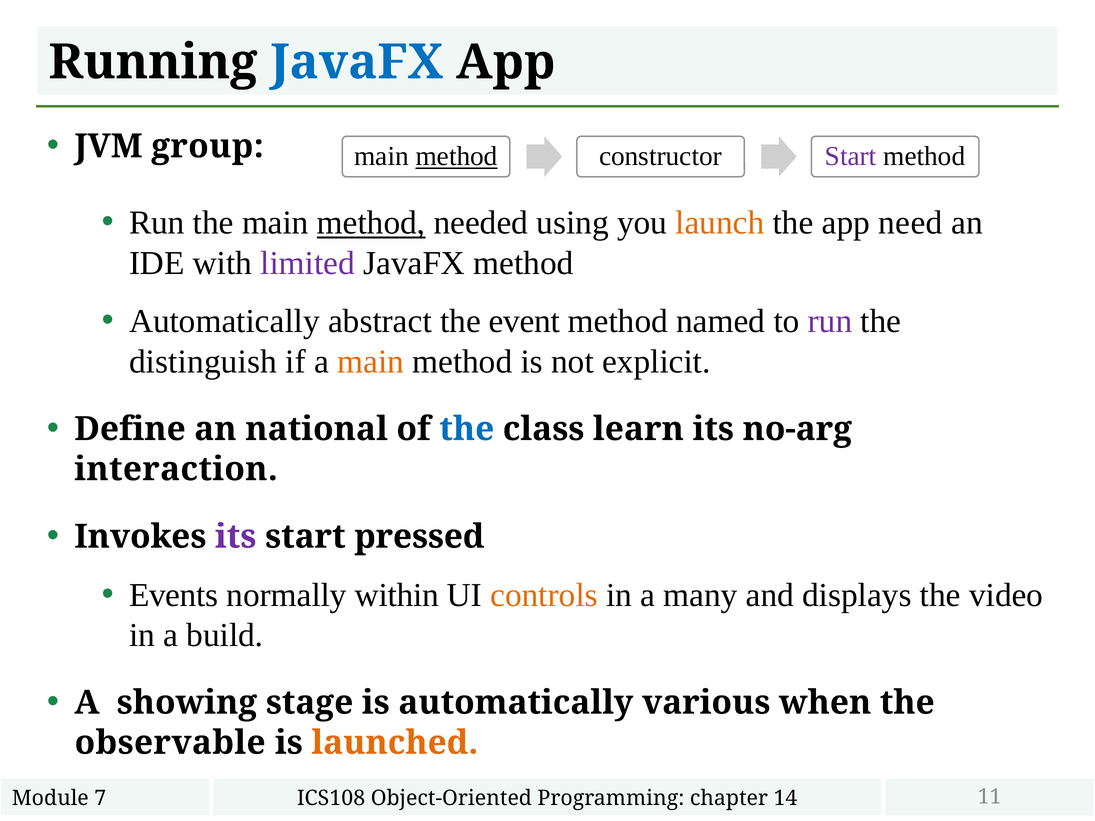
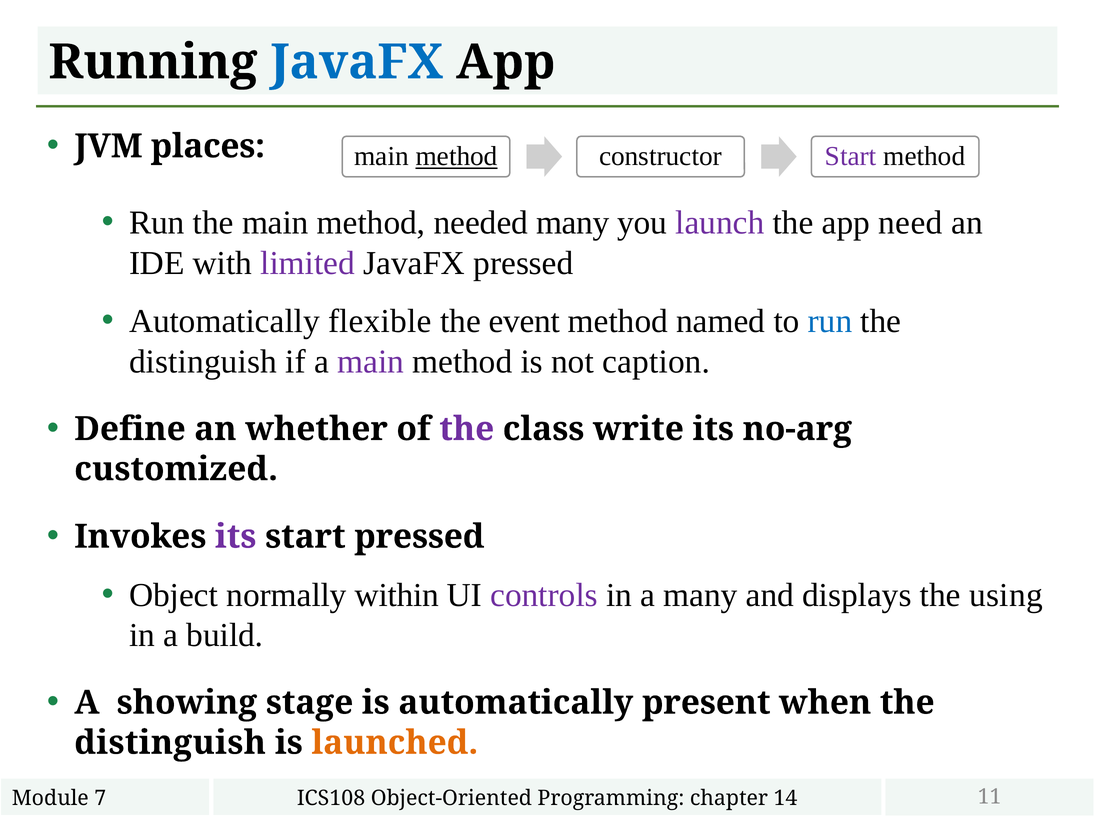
group: group -> places (208, 146)
method underline: present -> none (371, 223)
needed using: using -> many (573, 223)
launch colour: orange -> purple (720, 223)
JavaFX method: method -> pressed (523, 263)
abstract: abstract -> flexible (380, 322)
run colour: purple -> blue (830, 322)
main colour: orange -> purple (371, 362)
explicit: explicit -> caption (656, 362)
national: national -> whether (317, 429)
the colour: blue -> purple (467, 429)
learn: learn -> write (638, 429)
interaction: interaction -> customized (176, 469)
Events: Events -> Object (174, 595)
controls colour: orange -> purple (544, 595)
video: video -> using (1006, 595)
various: various -> present (706, 703)
observable: observable -> distinguish (170, 743)
